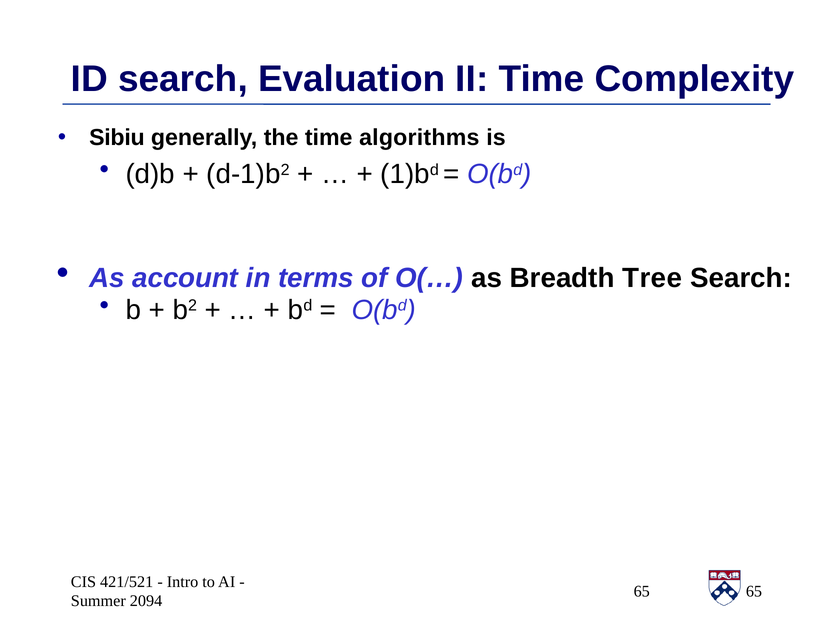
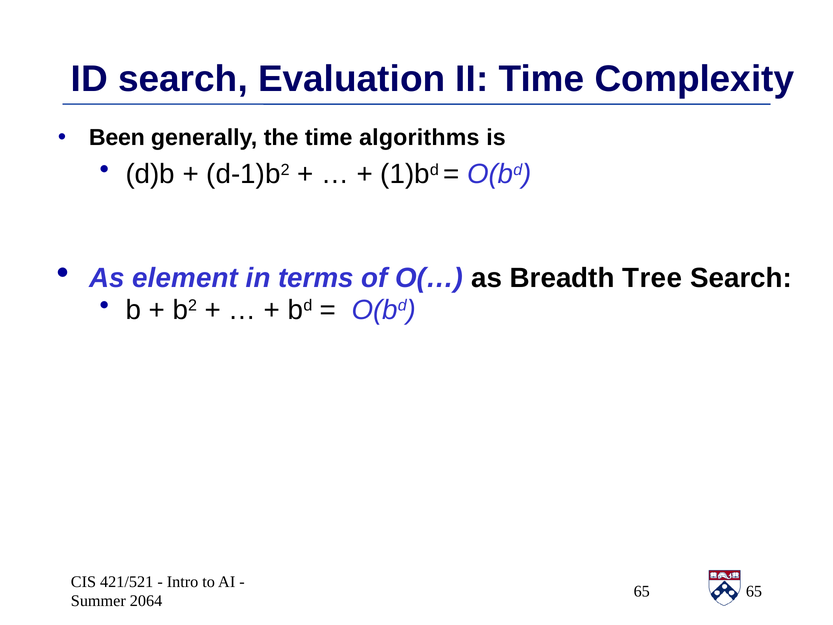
Sibiu: Sibiu -> Been (117, 138)
account: account -> element (185, 278)
2094: 2094 -> 2064 (146, 601)
